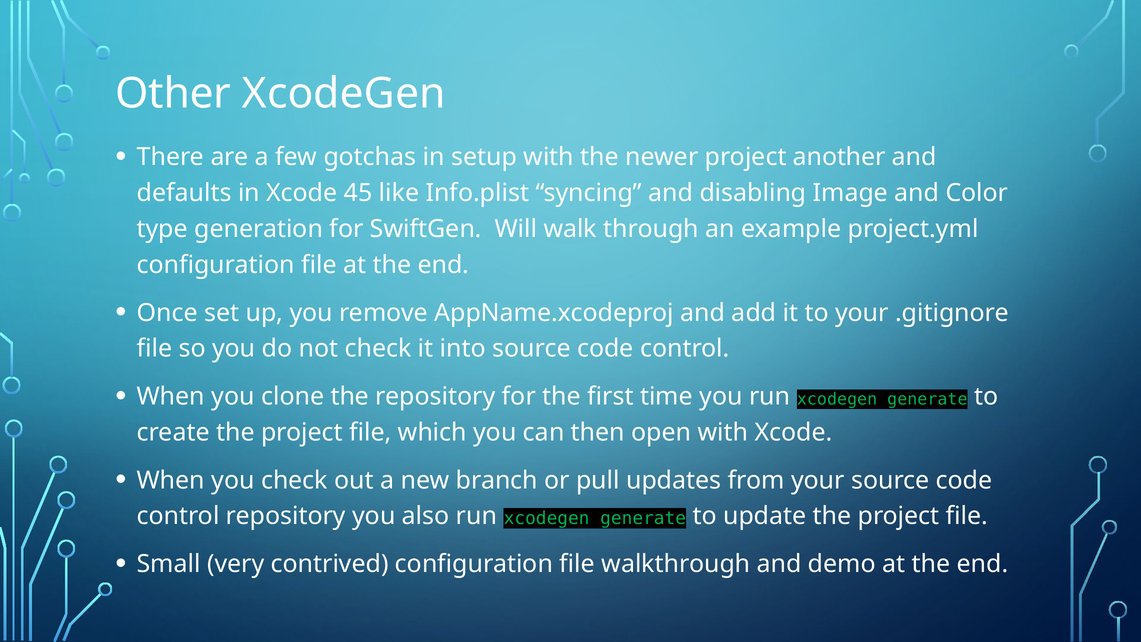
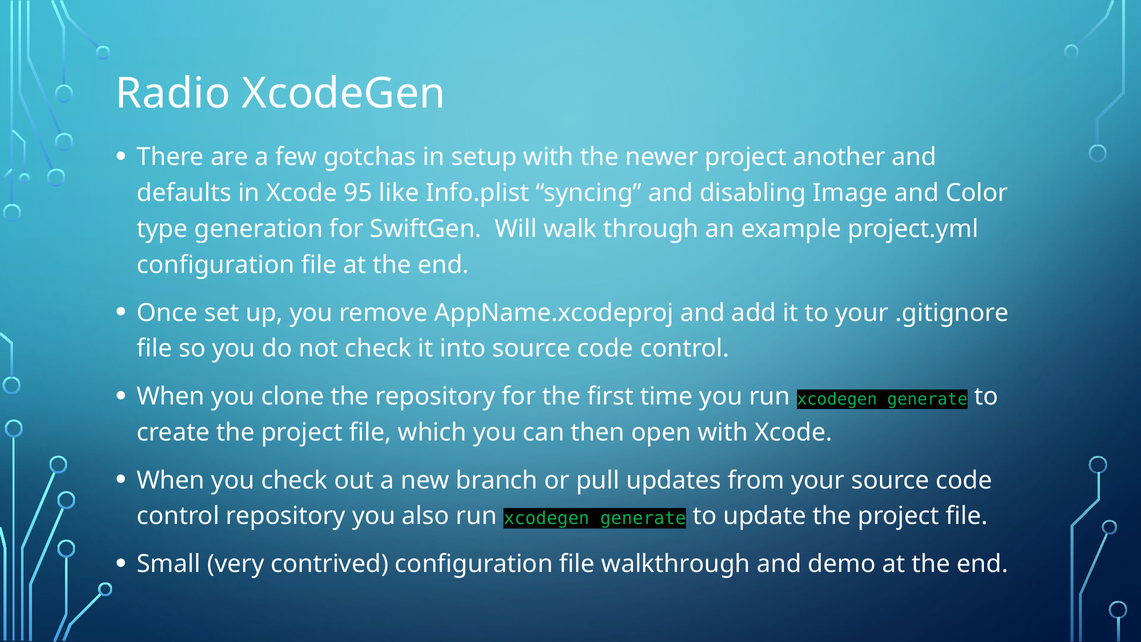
Other: Other -> Radio (173, 94)
45: 45 -> 95 (358, 193)
